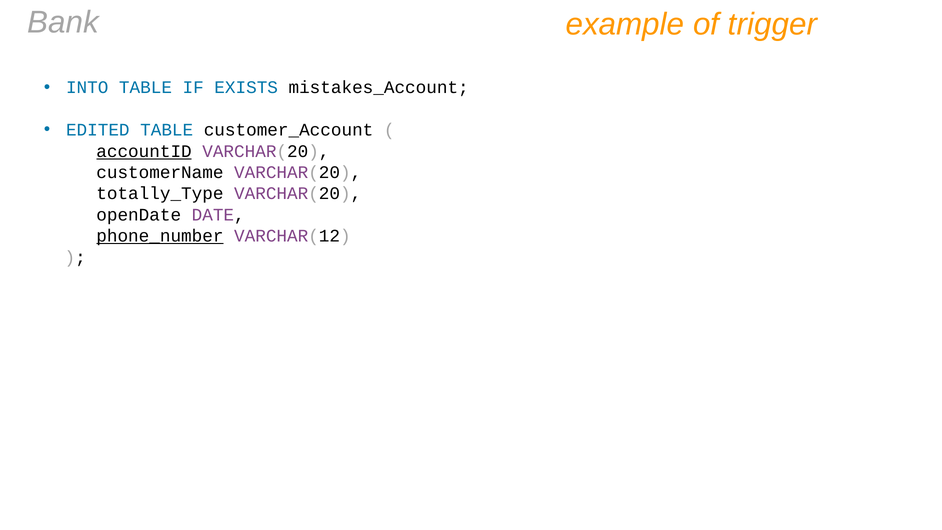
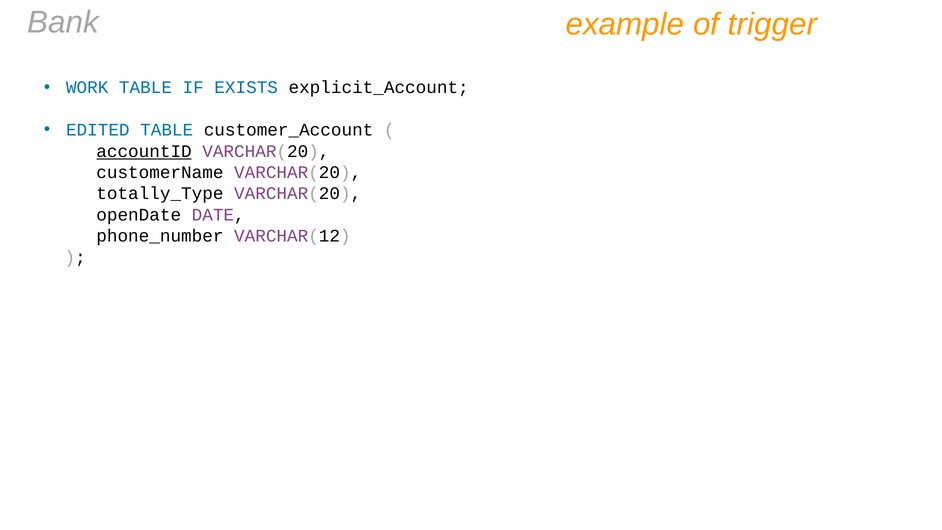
INTO: INTO -> WORK (87, 88)
mistakes_Account: mistakes_Account -> explicit_Account (379, 88)
phone_number underline: present -> none (160, 236)
